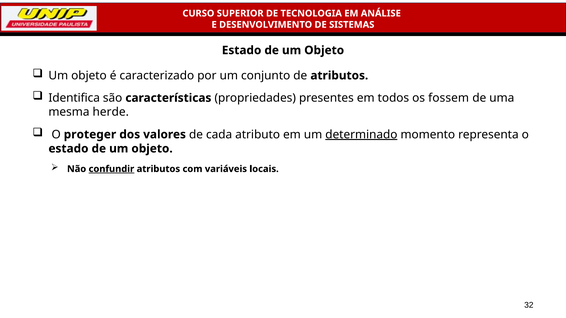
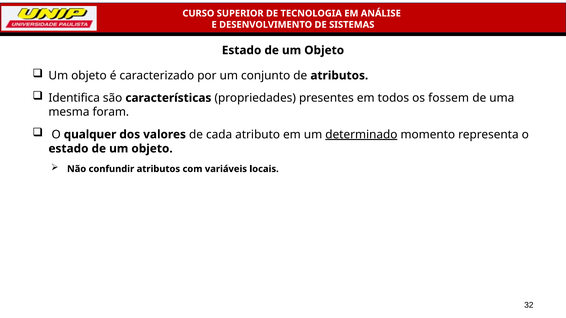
herde: herde -> foram (111, 112)
proteger: proteger -> qualquer (90, 135)
confundir underline: present -> none (111, 169)
